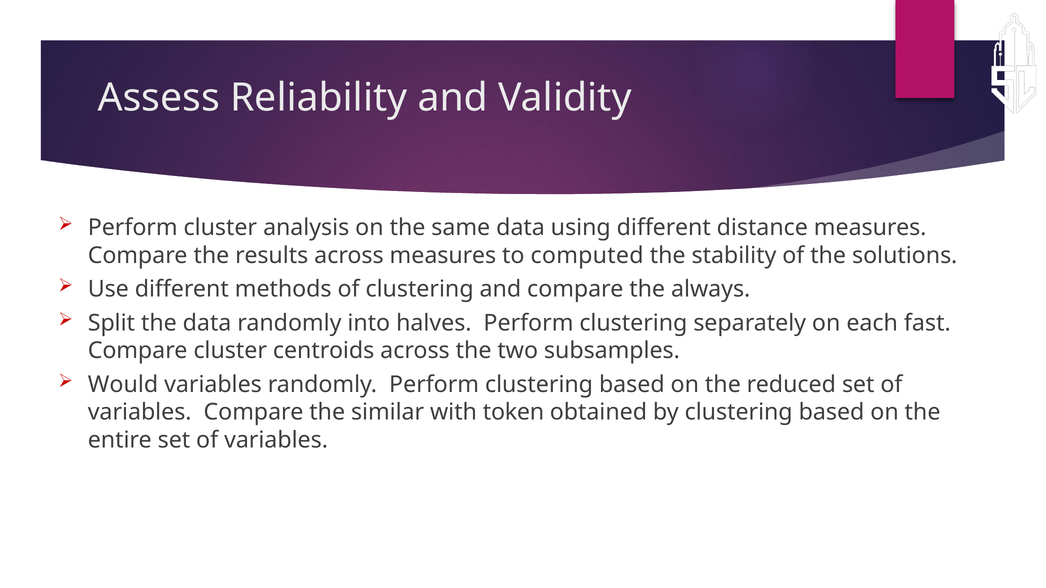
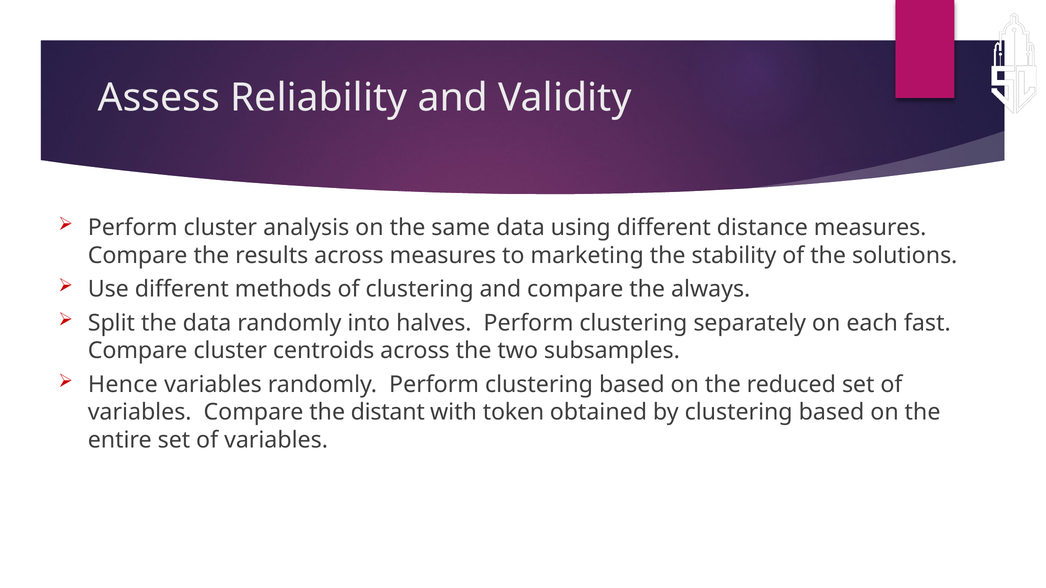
computed: computed -> marketing (587, 256)
Would: Would -> Hence (123, 385)
similar: similar -> distant (388, 413)
